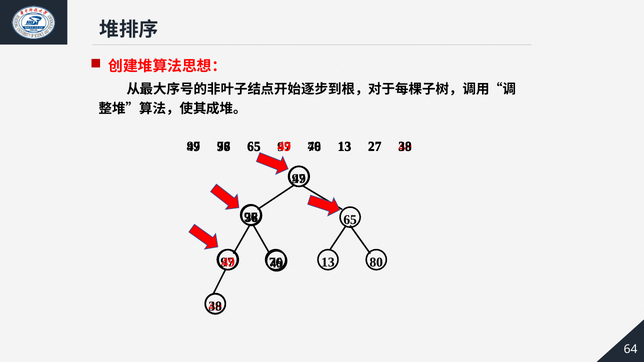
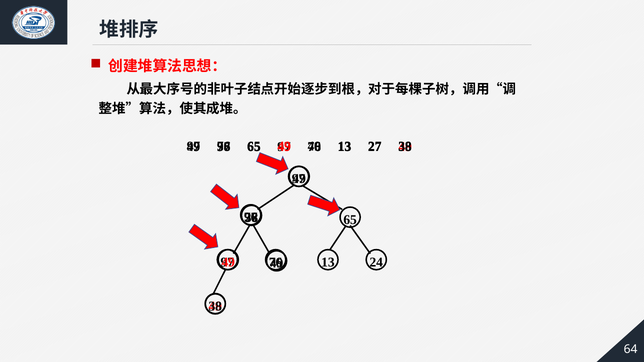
80: 80 -> 24 (376, 262)
